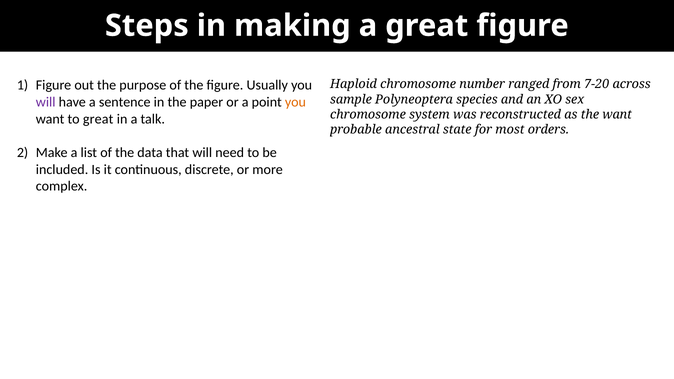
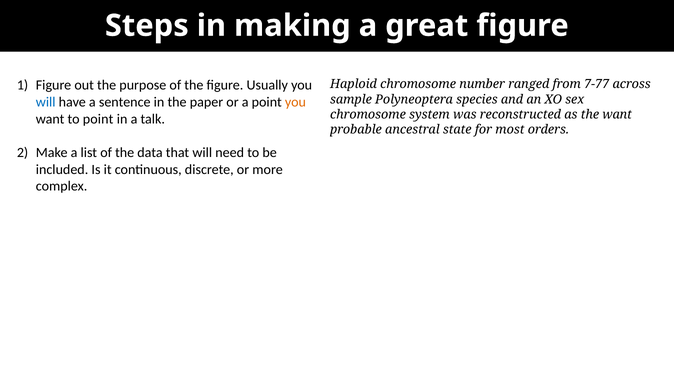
7-20: 7-20 -> 7-77 (597, 84)
will colour: purple -> blue (46, 102)
to great: great -> point (98, 119)
